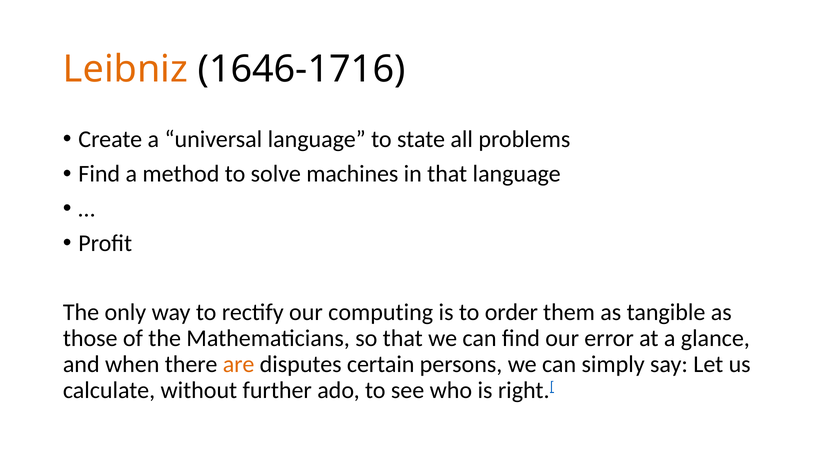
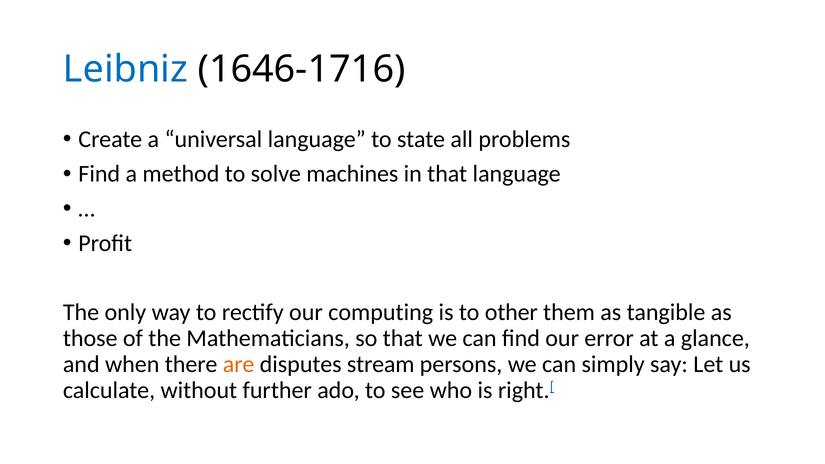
Leibniz colour: orange -> blue (125, 69)
order: order -> other (511, 312)
certain: certain -> stream (381, 364)
